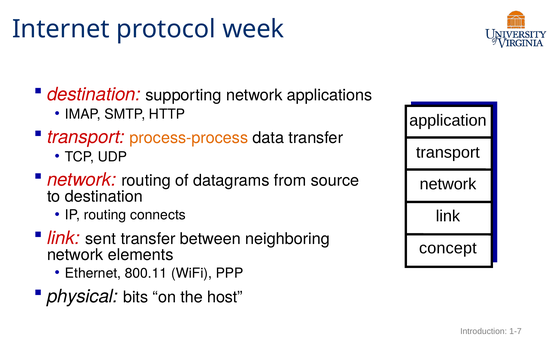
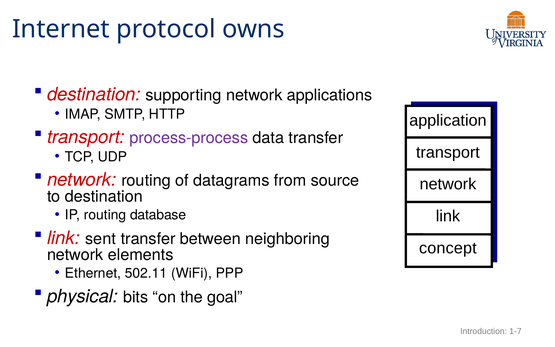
week: week -> owns (253, 29)
process-process colour: orange -> purple (189, 138)
connects: connects -> database (158, 215)
800.11: 800.11 -> 502.11 (146, 273)
host: host -> goal (225, 297)
